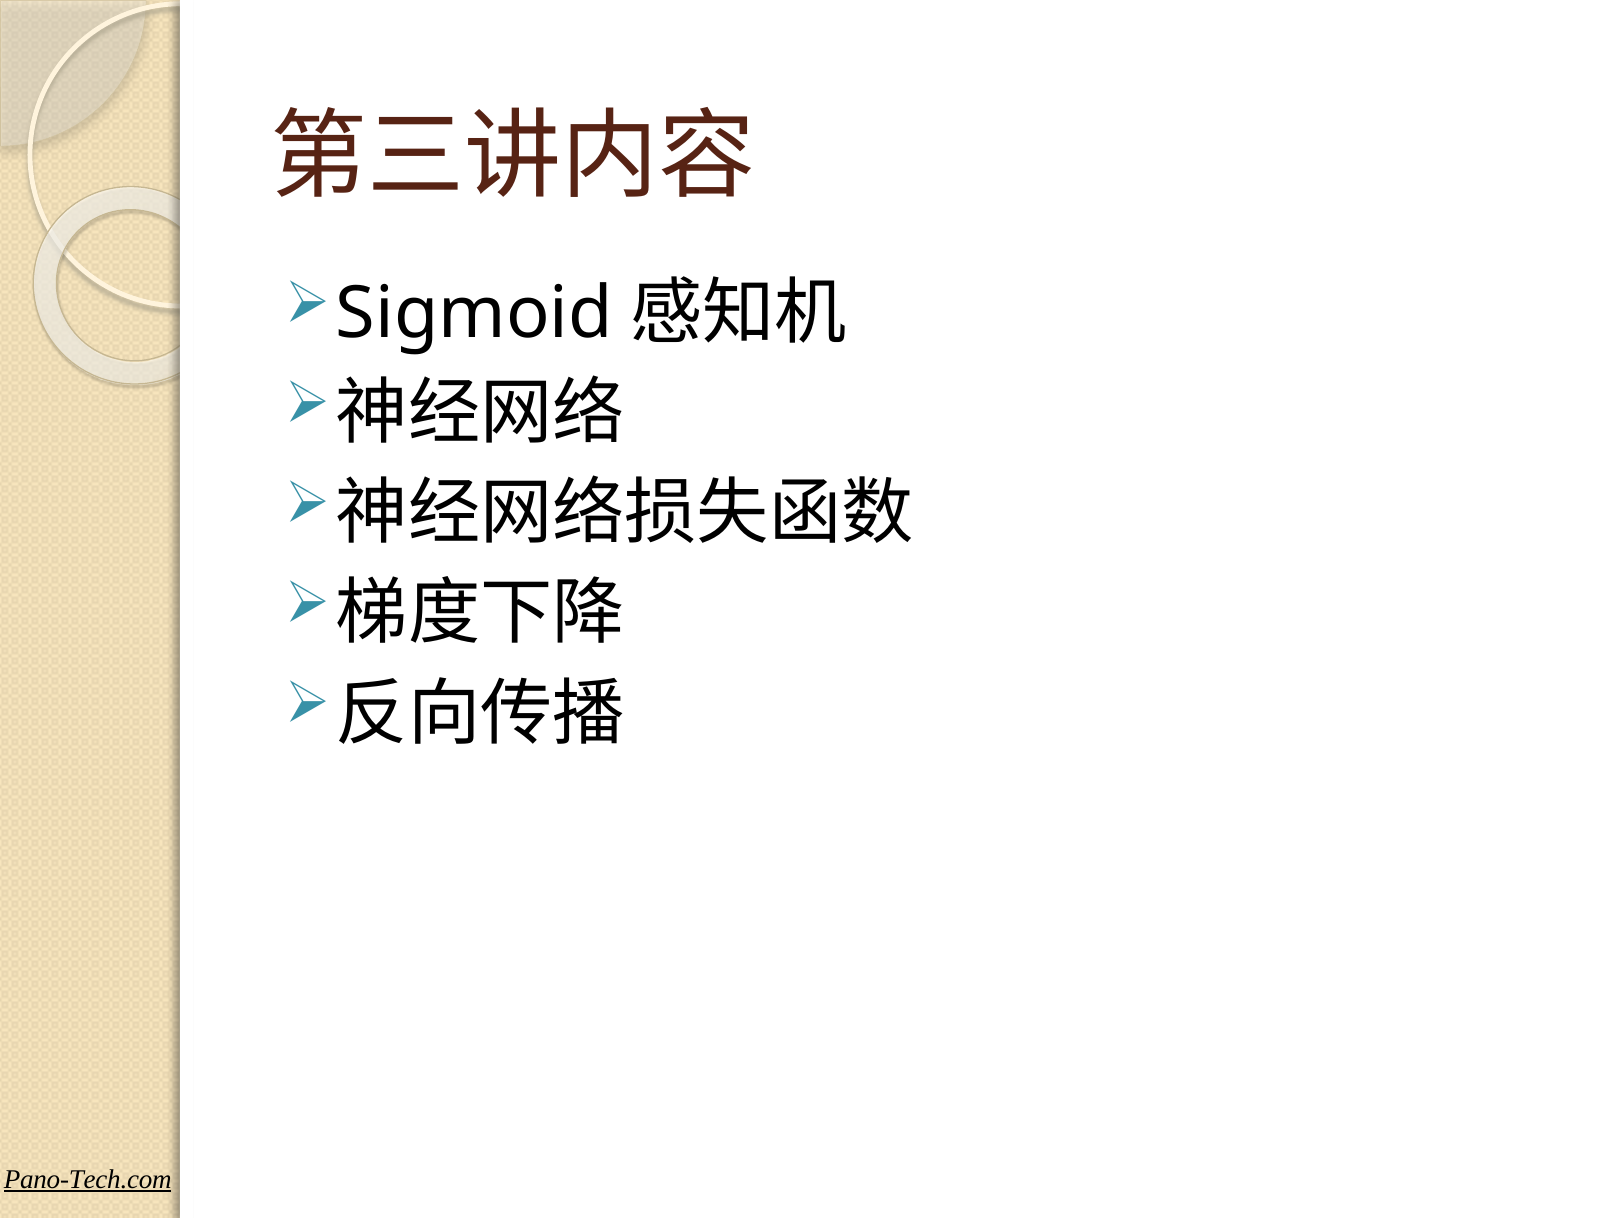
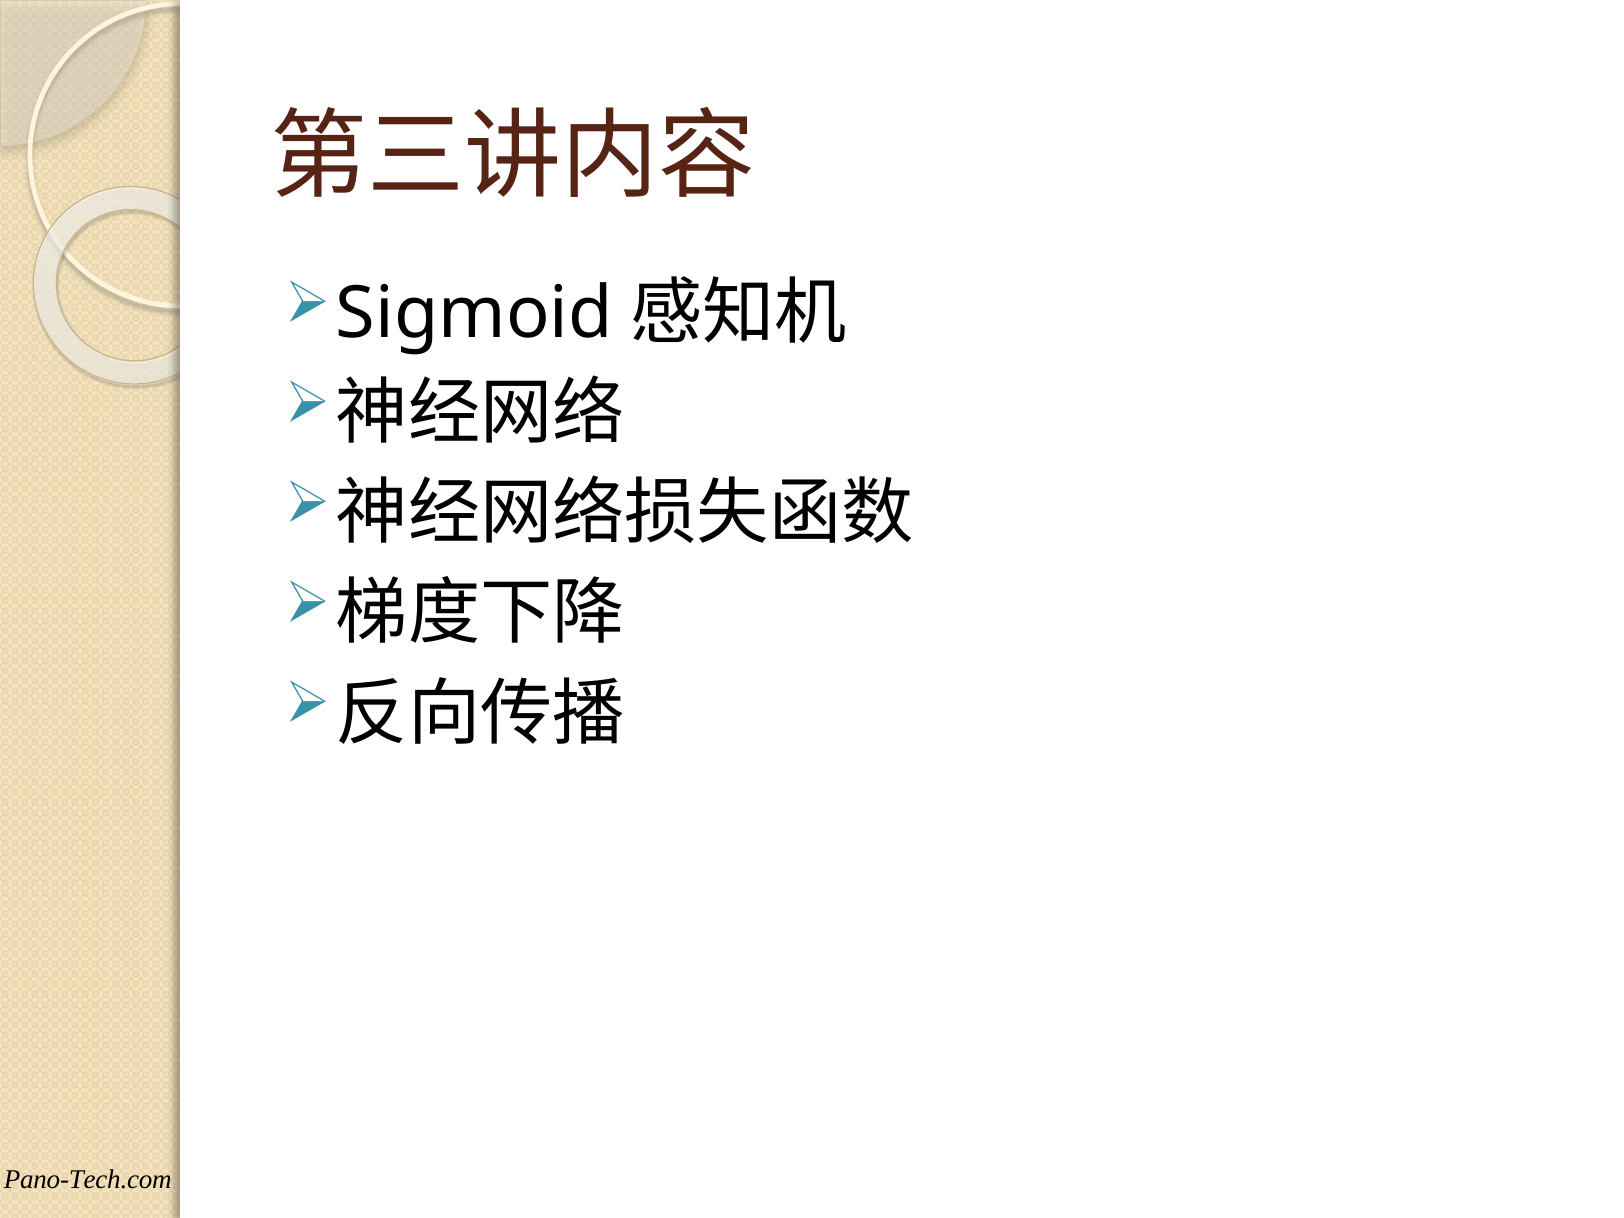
Pano-Tech.com underline: present -> none (88, 1179)
